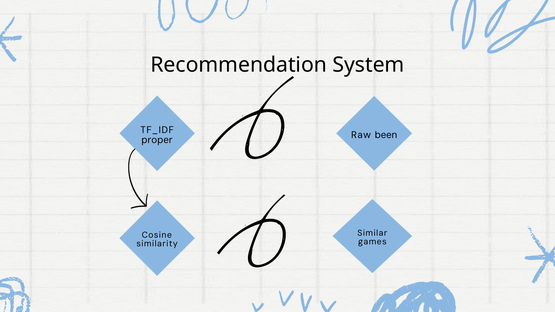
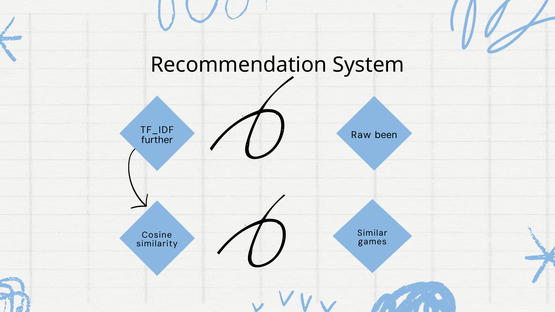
proper: proper -> further (157, 140)
